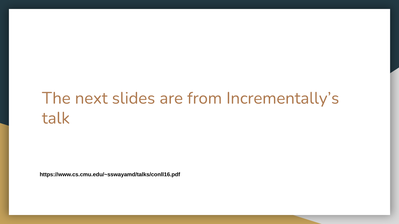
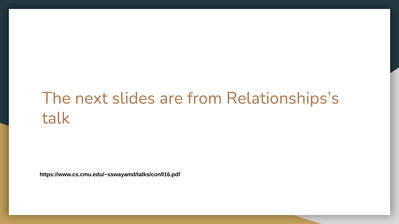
Incrementally’s: Incrementally’s -> Relationships’s (283, 98)
